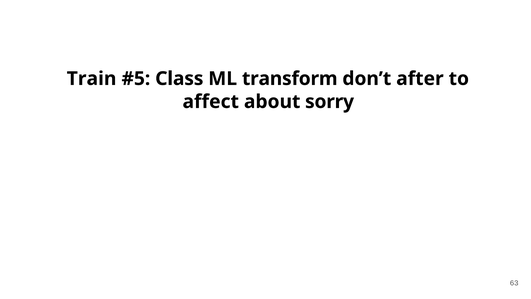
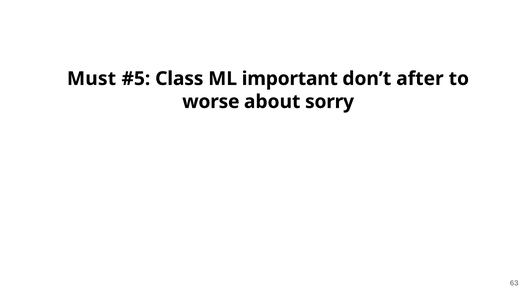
Train: Train -> Must (92, 79)
transform: transform -> important (290, 79)
affect: affect -> worse (211, 102)
